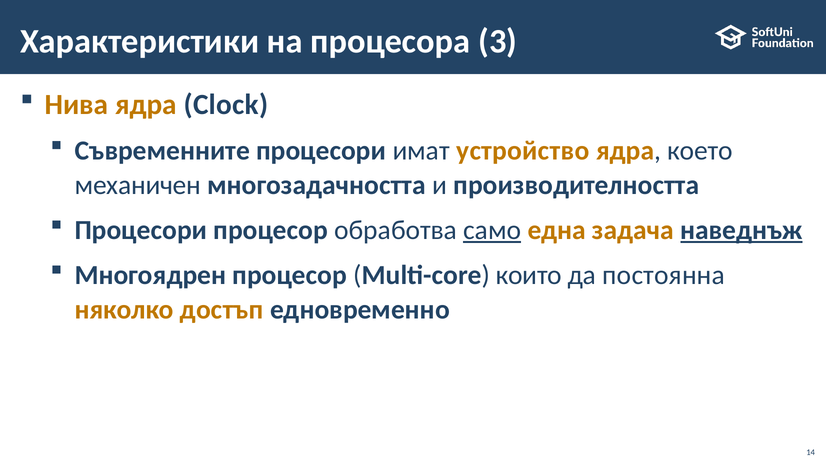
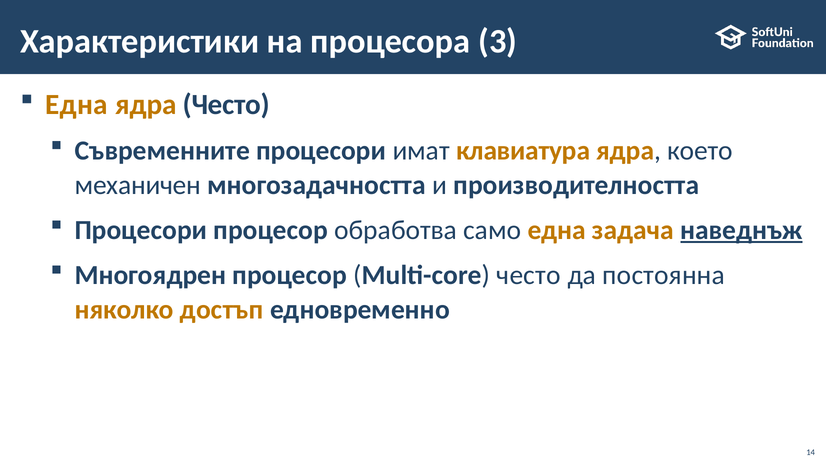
Нива: Нива -> Една (76, 105)
ядра Clock: Clock -> Често (226, 105)
устройство: устройство -> клавиатура (523, 151)
само underline: present -> none (492, 230)
Multi-core които: които -> често (529, 276)
